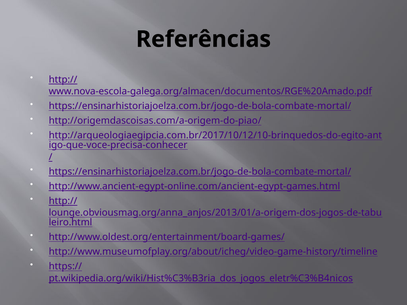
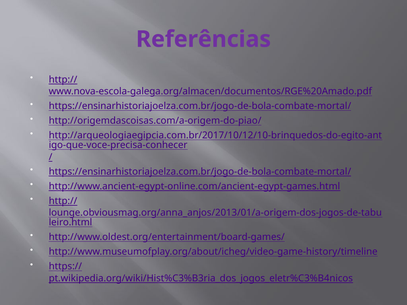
Referências colour: black -> purple (203, 39)
